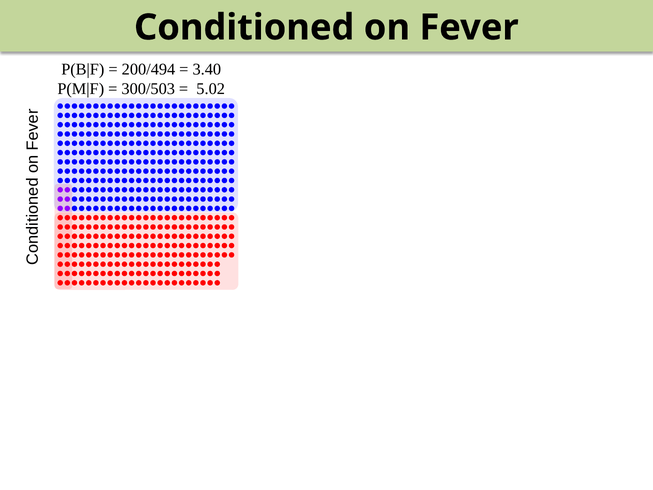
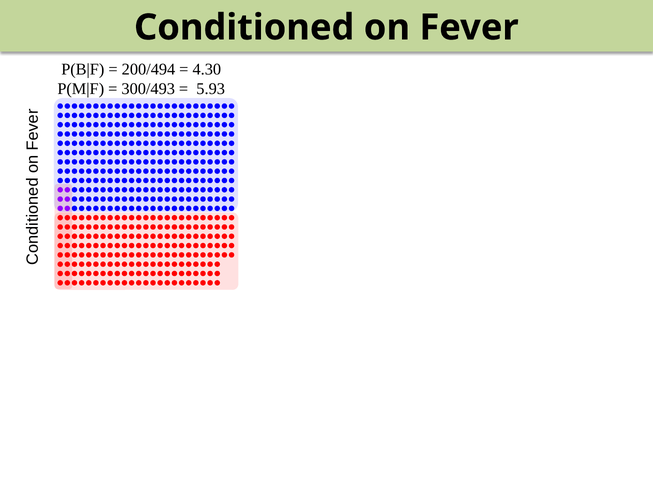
3.40: 3.40 -> 4.30 (207, 69)
300/503: 300/503 -> 300/493 (148, 89)
5.02: 5.02 -> 5.93 (211, 89)
